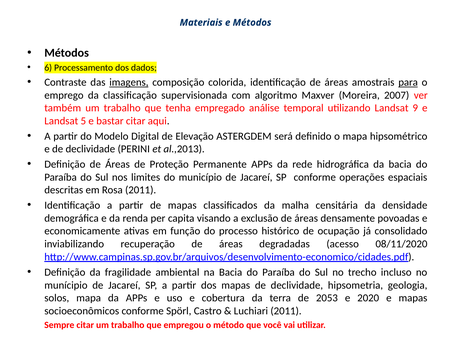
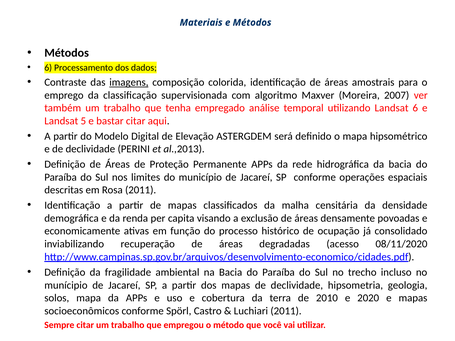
para underline: present -> none (408, 82)
Landsat 9: 9 -> 6 (415, 108)
2053: 2053 -> 2010 (327, 298)
